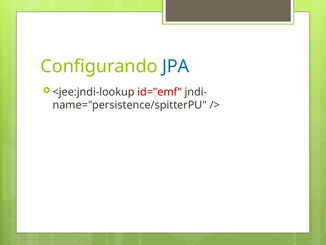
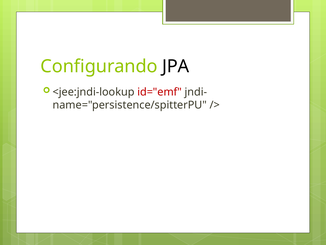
JPA colour: blue -> black (176, 66)
